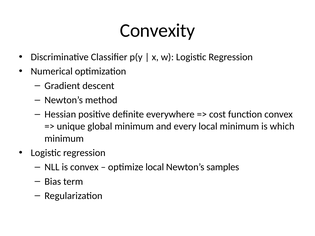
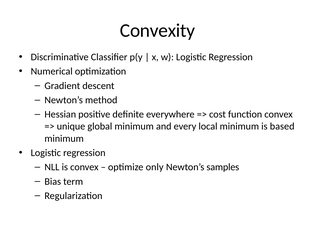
which: which -> based (282, 127)
optimize local: local -> only (155, 167)
